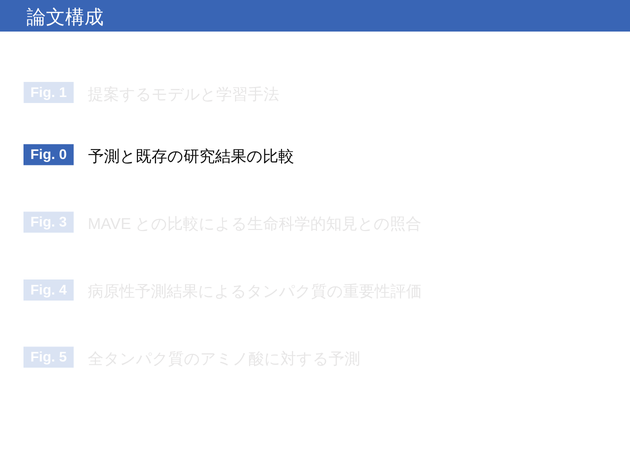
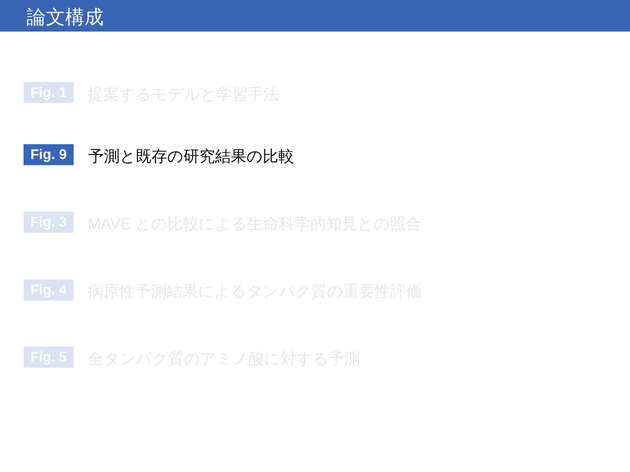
0: 0 -> 9 (63, 155)
